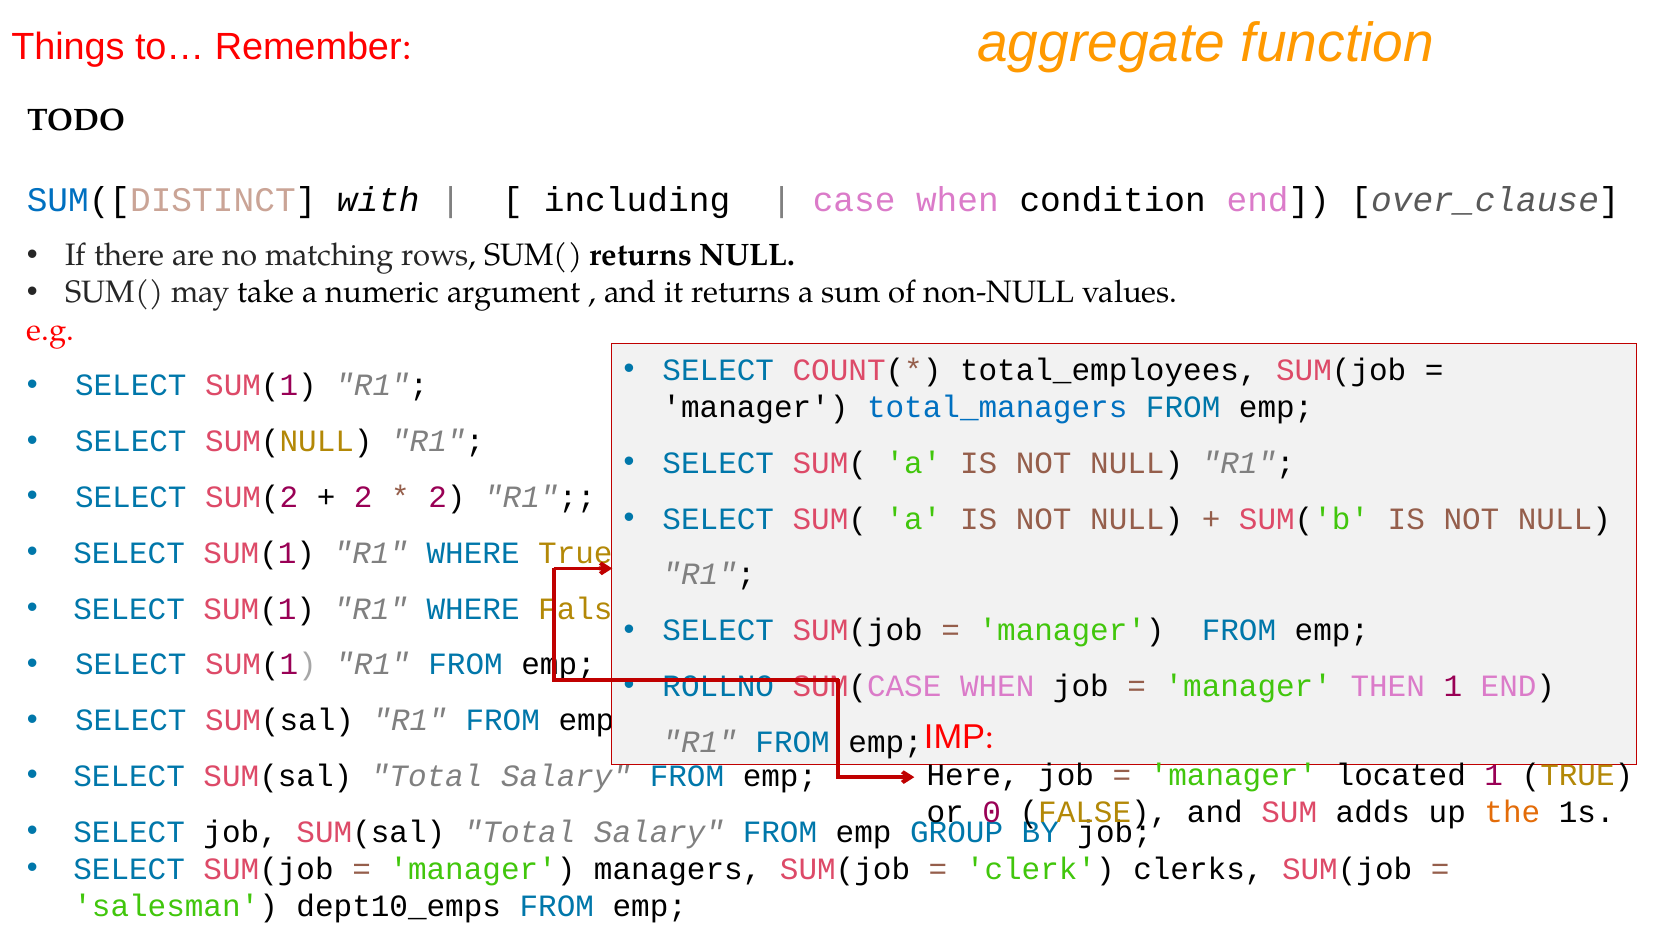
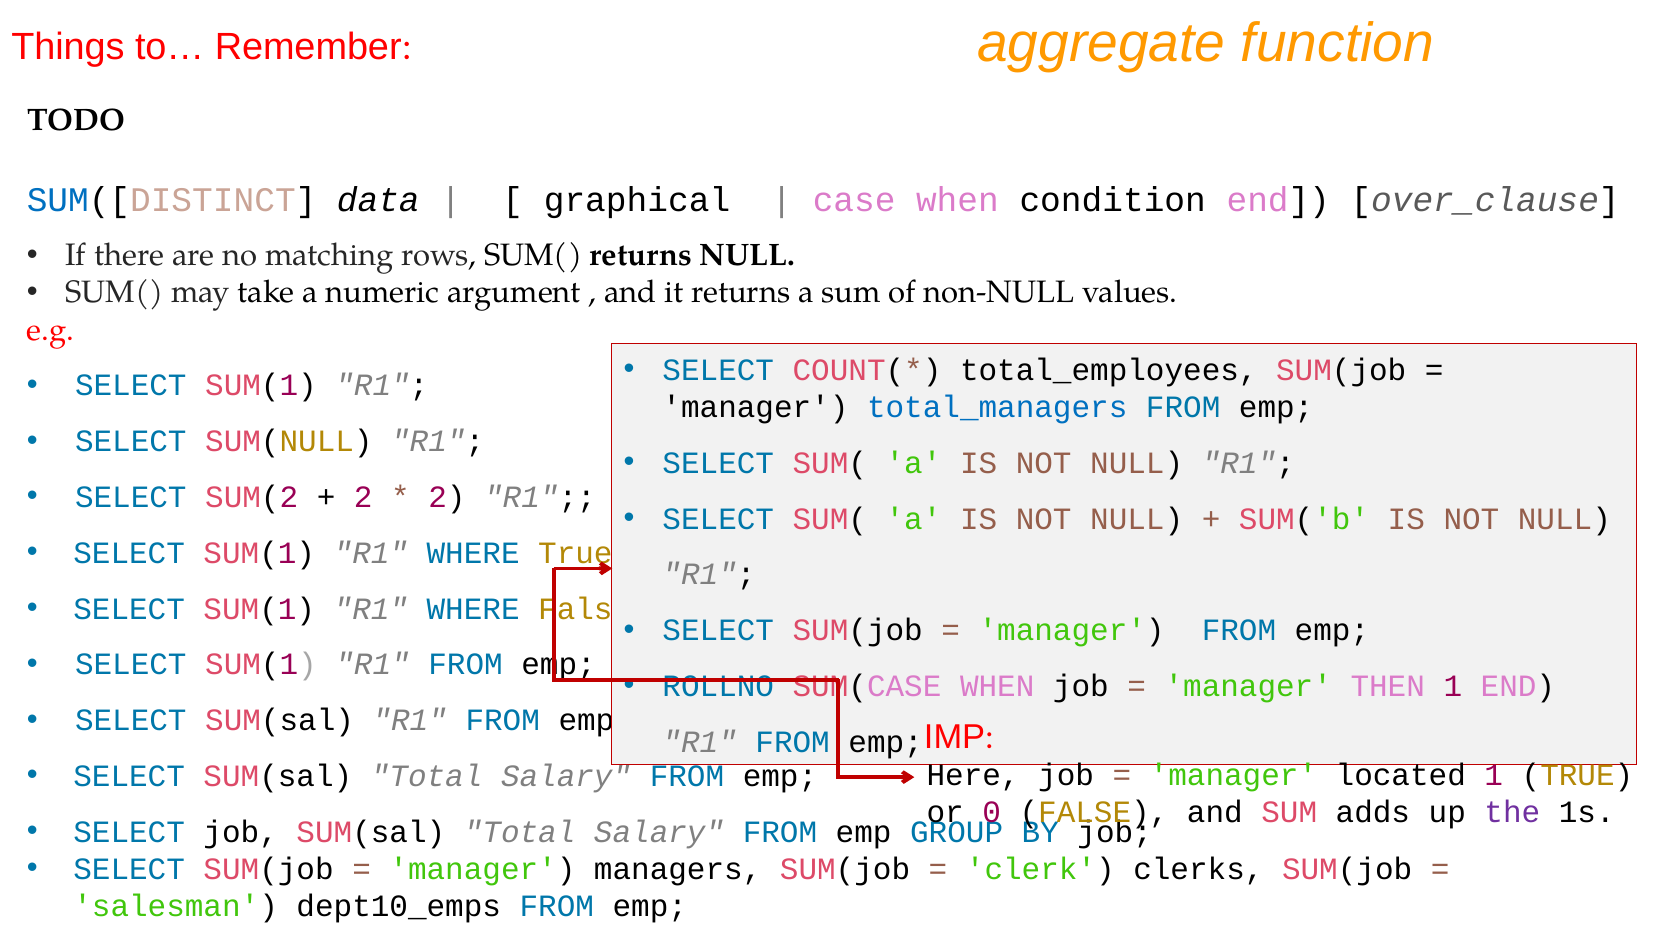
with: with -> data (378, 200)
including: including -> graphical (637, 200)
the colour: orange -> purple (1512, 812)
